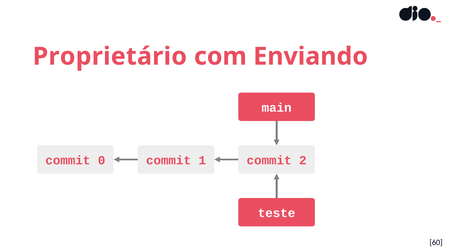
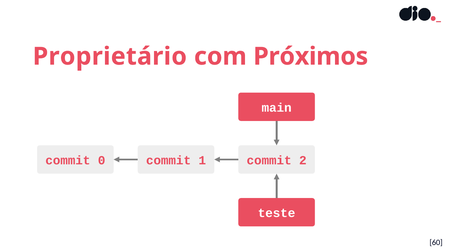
Enviando: Enviando -> Próximos (311, 57)
